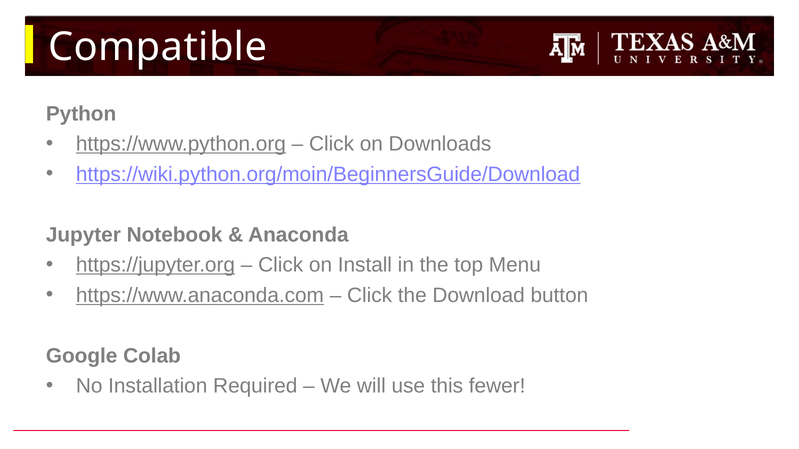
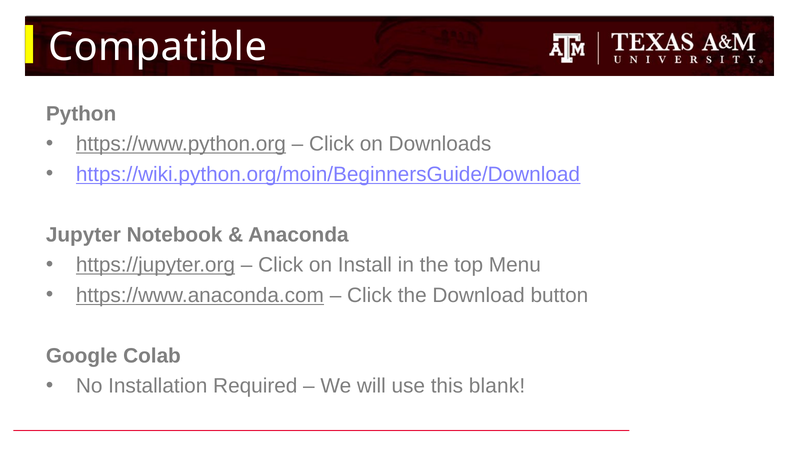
fewer: fewer -> blank (497, 386)
